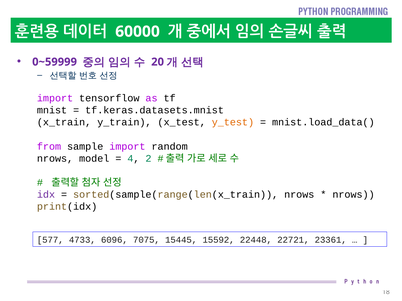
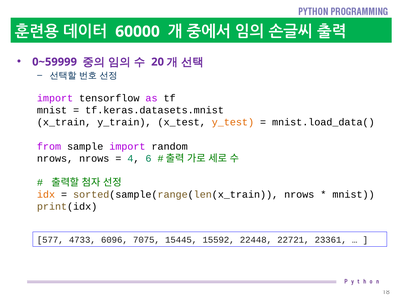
nrows model: model -> nrows (94, 159)
2: 2 -> 6 (149, 159)
idx colour: purple -> orange (46, 195)
nrows: nrows -> mnist (354, 195)
